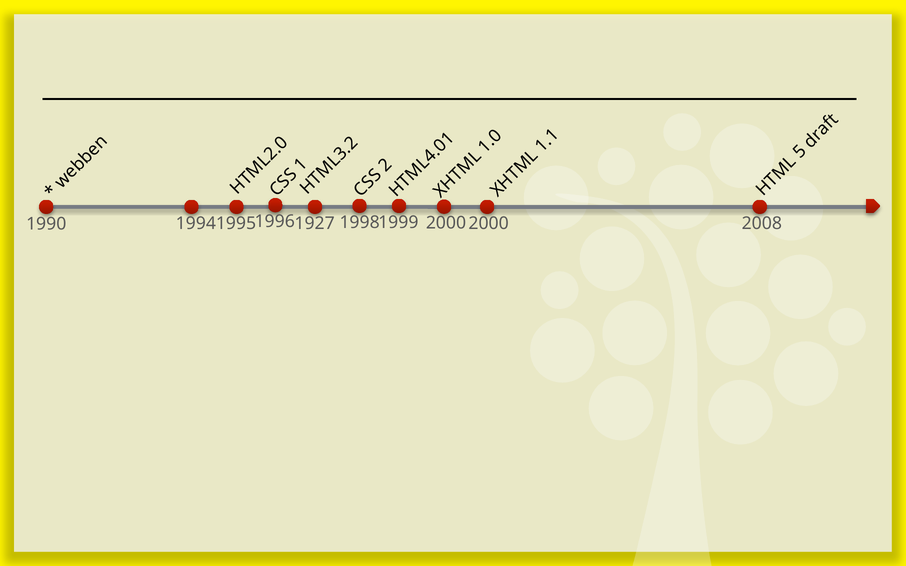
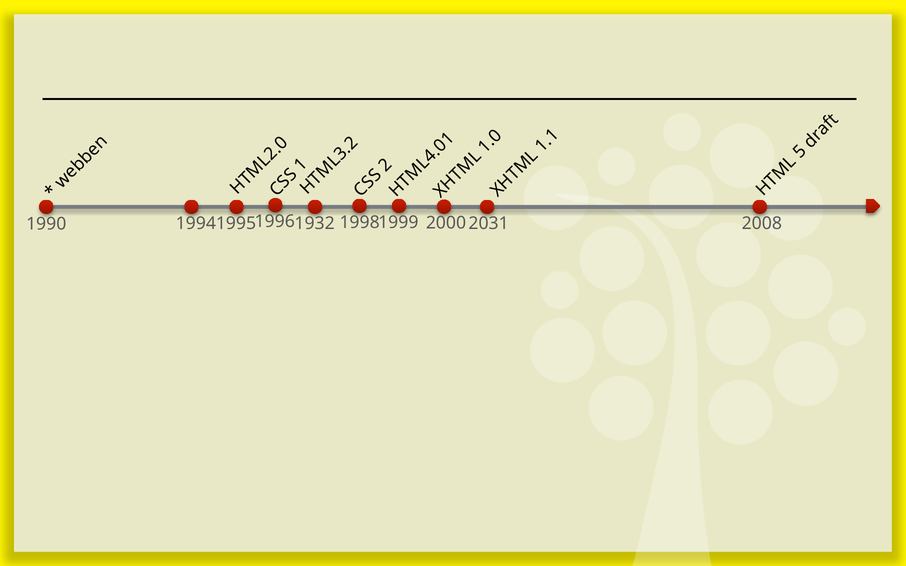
1927: 1927 -> 1932 (315, 223)
1994 2000: 2000 -> 2031 (489, 223)
